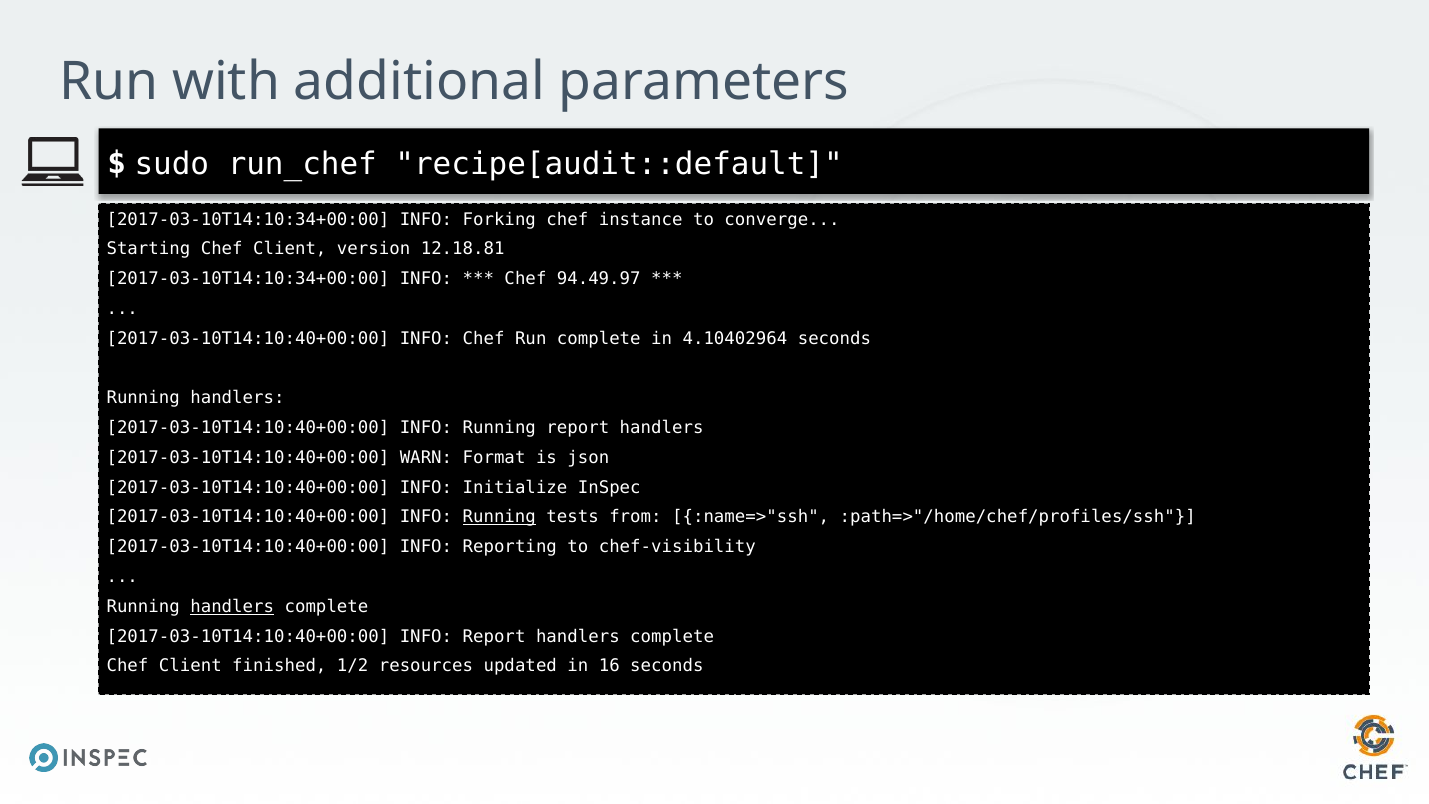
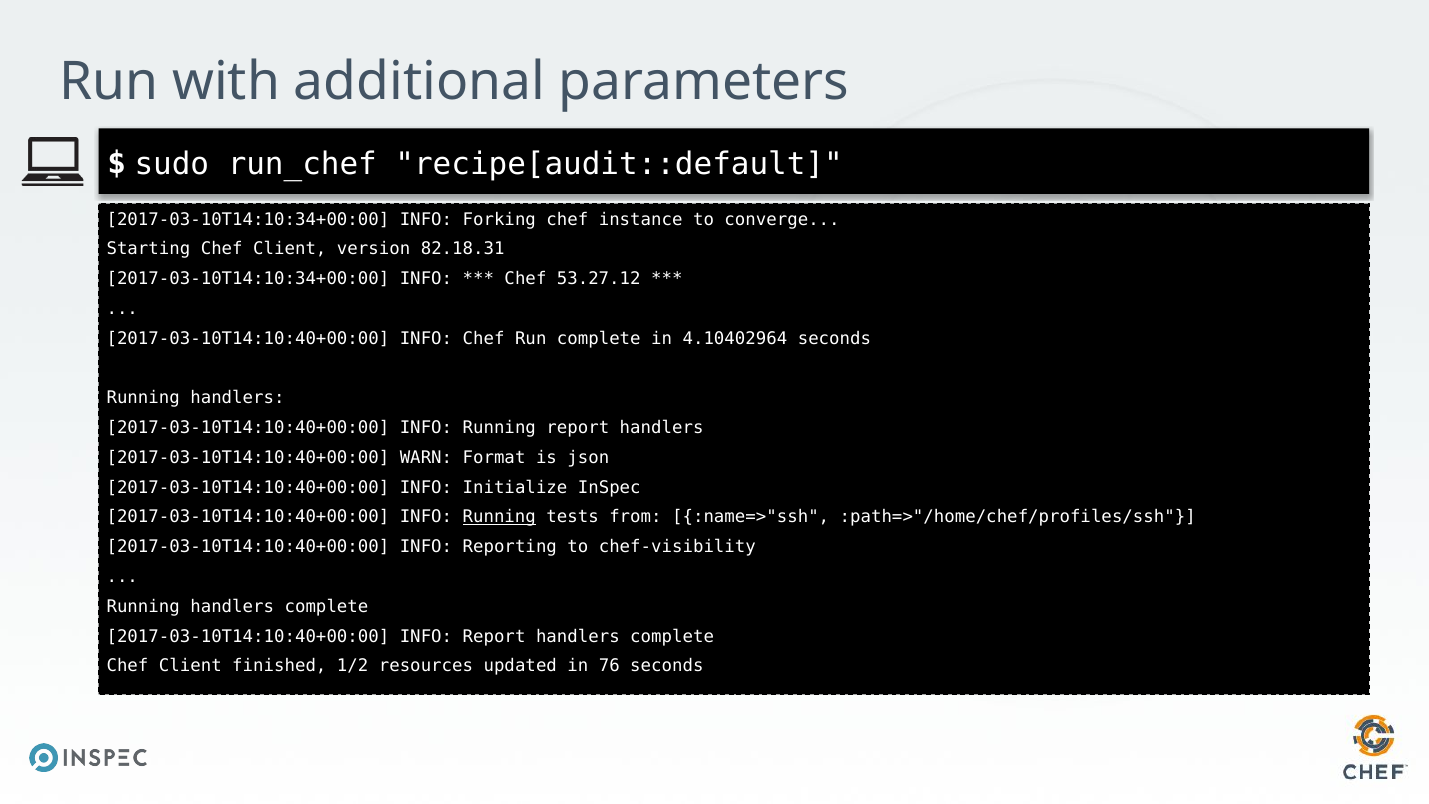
12.18.81: 12.18.81 -> 82.18.31 (463, 249)
94.49.97: 94.49.97 -> 53.27.12 (599, 279)
handlers underline: present -> none (232, 606)
16: 16 -> 76 (609, 666)
